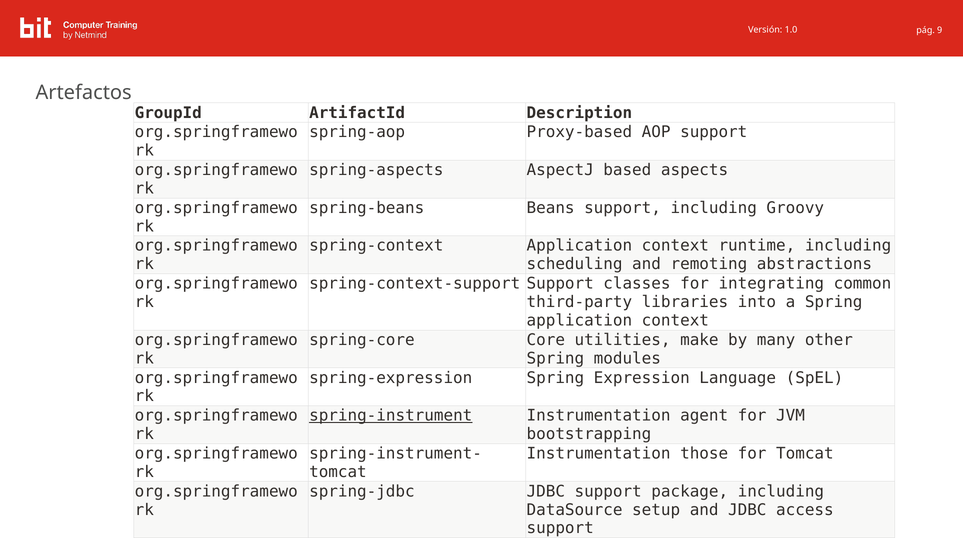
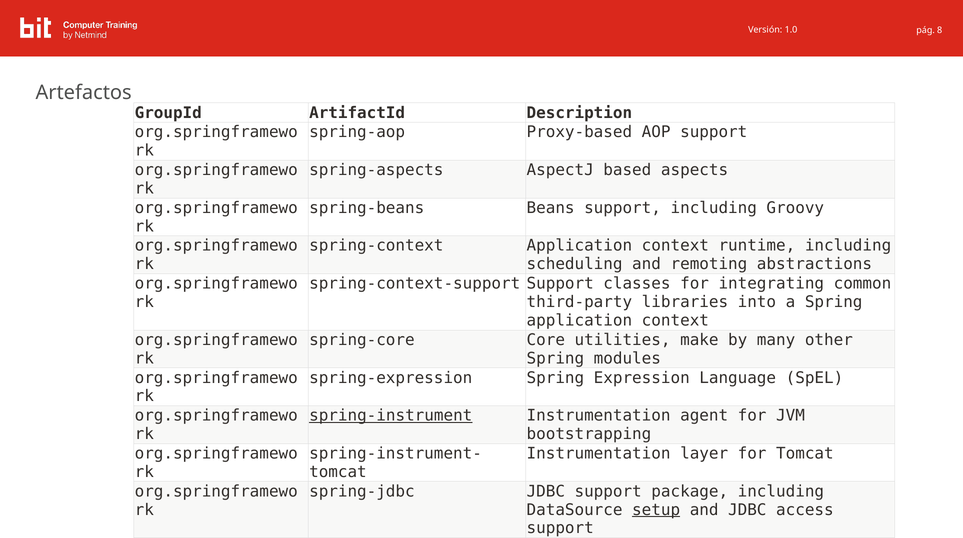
9: 9 -> 8 (940, 30)
those: those -> layer (704, 454)
setup underline: none -> present (656, 510)
